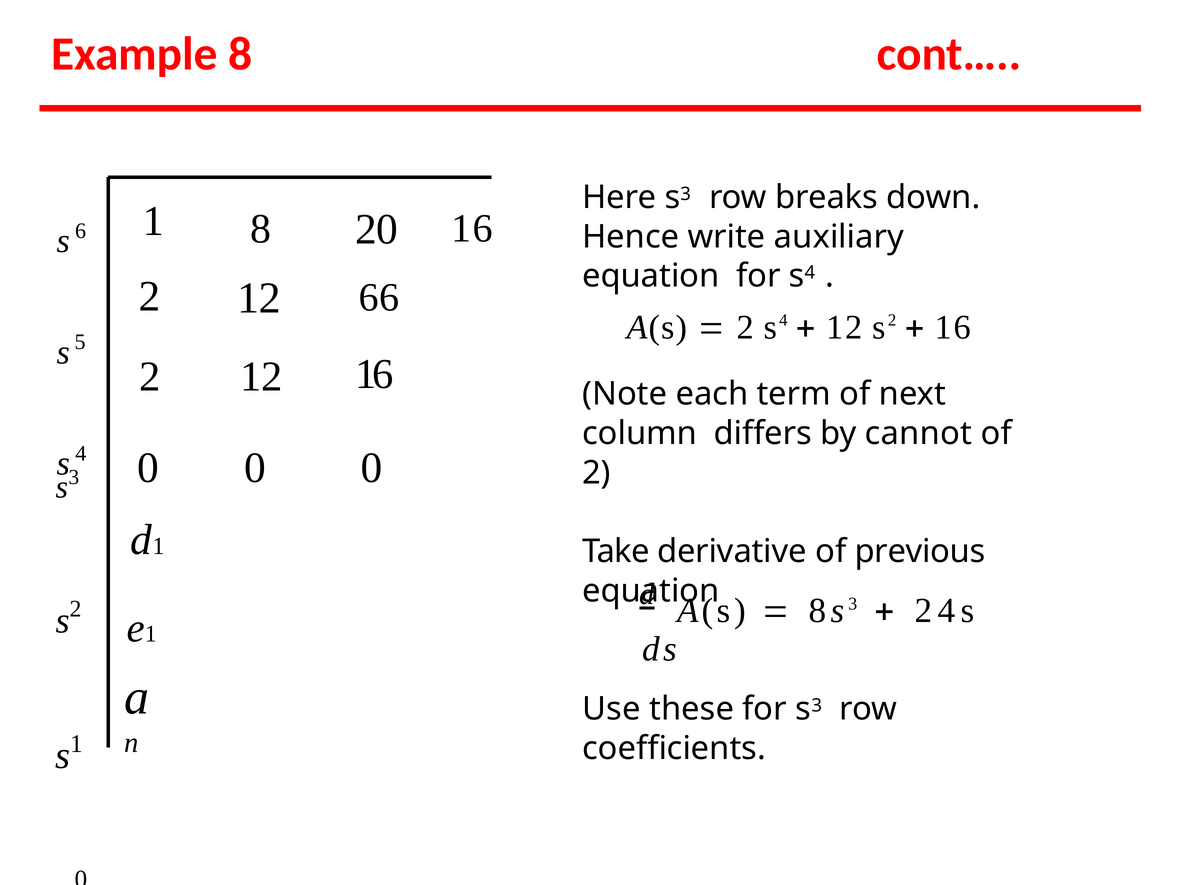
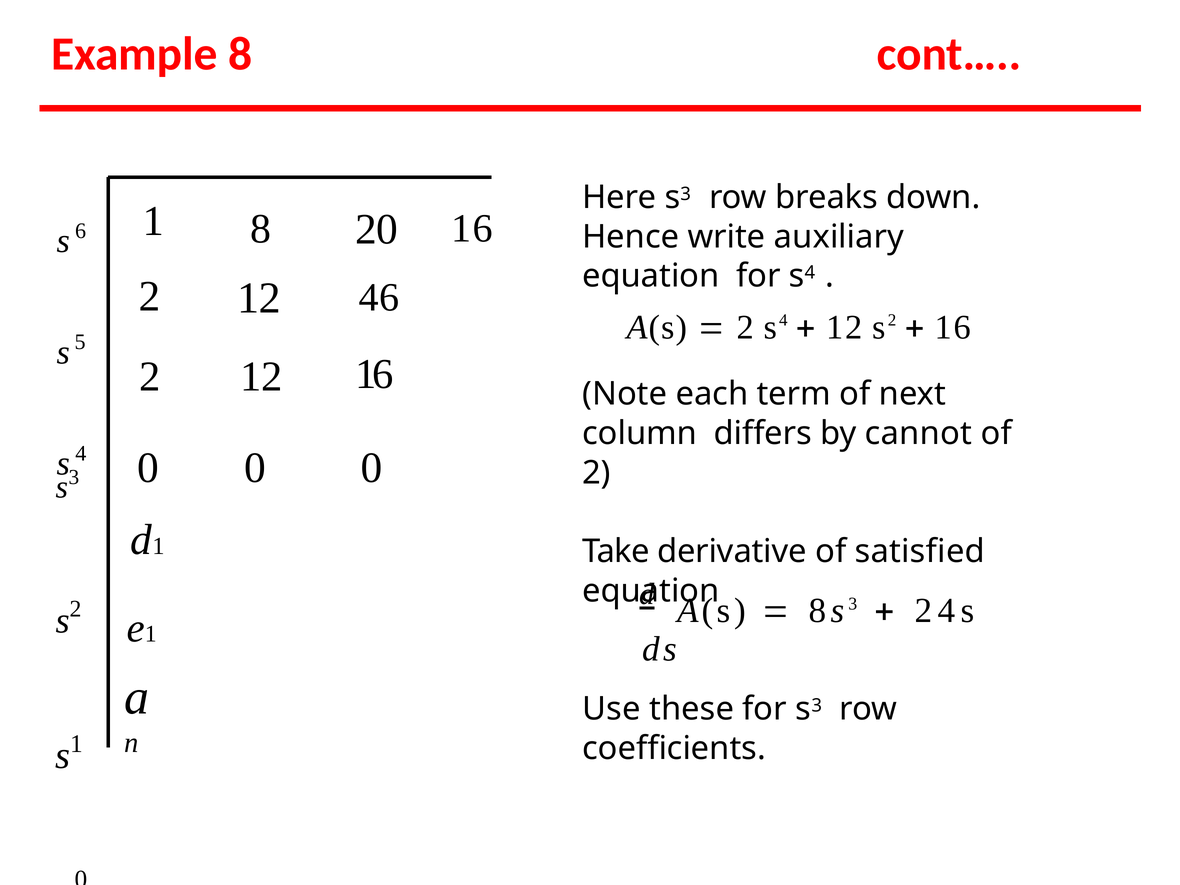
66: 66 -> 46 (379, 297)
previous: previous -> satisfied (920, 551)
